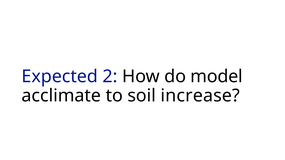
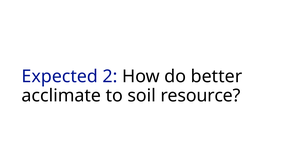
model: model -> better (216, 77)
increase: increase -> resource (200, 96)
